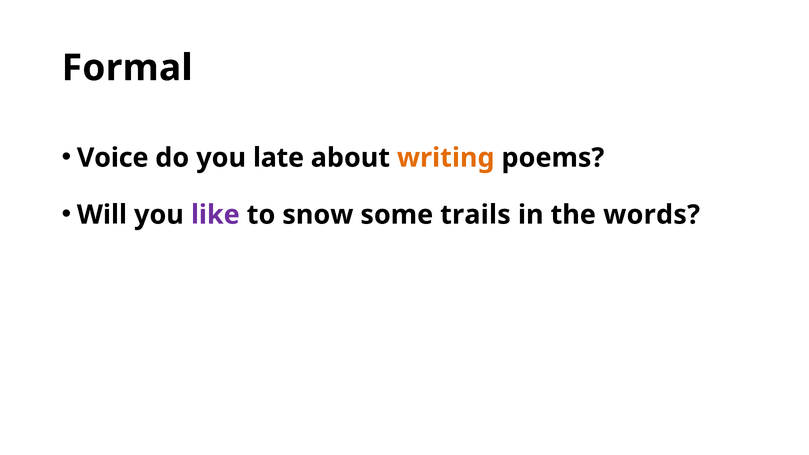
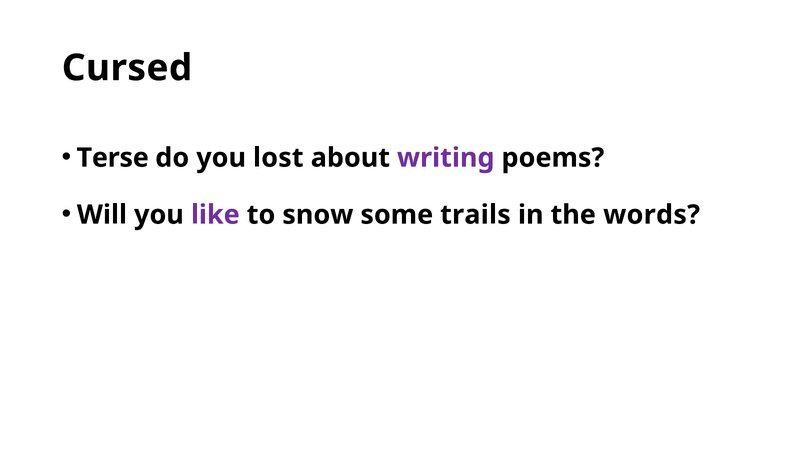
Formal: Formal -> Cursed (127, 68)
Voice: Voice -> Terse (113, 158)
late: late -> lost (278, 158)
writing colour: orange -> purple (446, 158)
